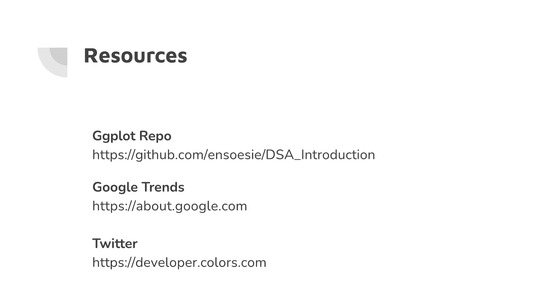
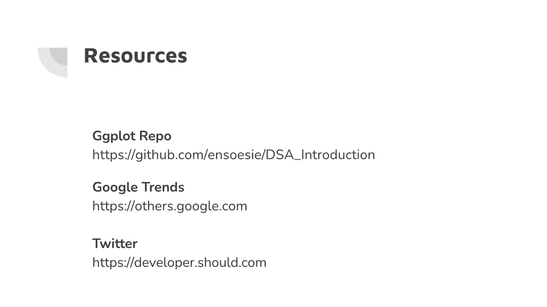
https://about.google.com: https://about.google.com -> https://others.google.com (170, 206)
https://developer.colors.com: https://developer.colors.com -> https://developer.should.com (179, 263)
